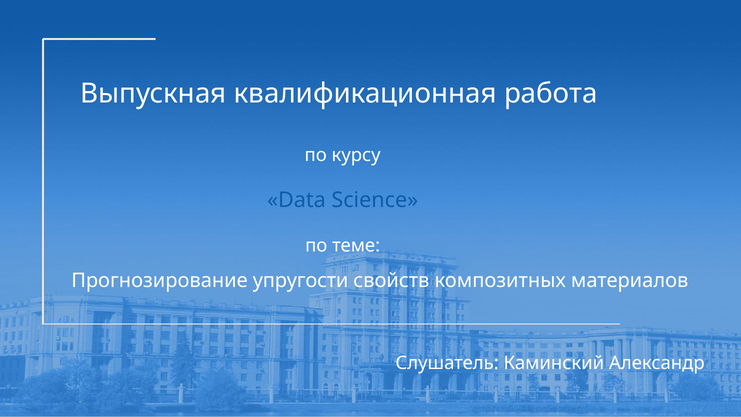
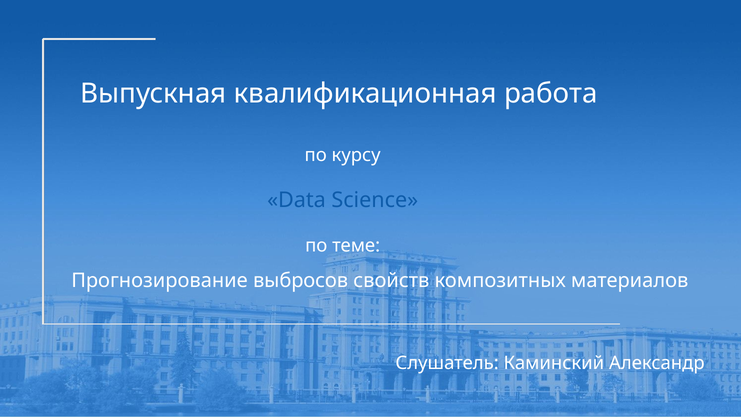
упругости: упругости -> выбросов (301, 281)
